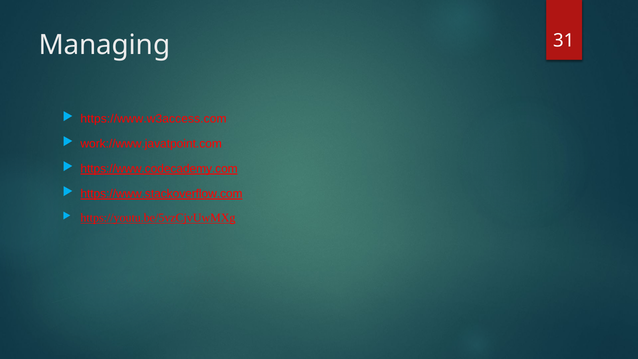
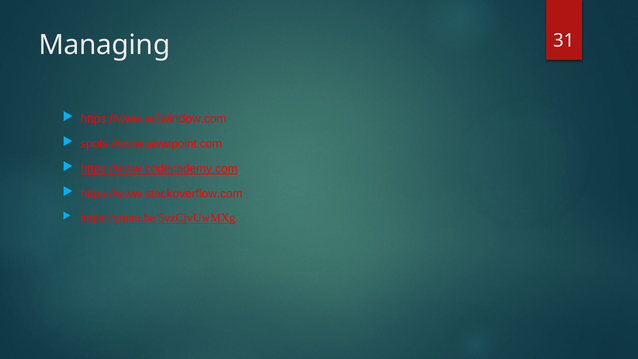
https://www.w3access.com: https://www.w3access.com -> https://www.w3window.com (154, 119)
work://www.javatpoint.com: work://www.javatpoint.com -> spots://www.javatpoint.com (151, 144)
https://www.stackoverflow.com underline: present -> none (162, 194)
